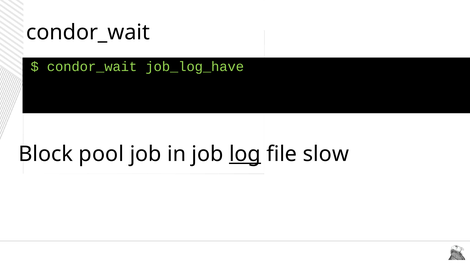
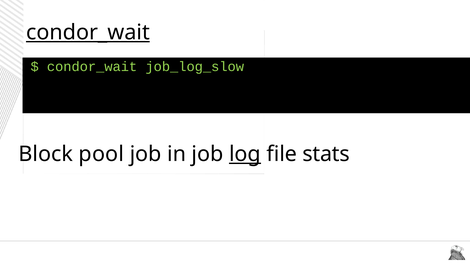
condor_wait underline: none -> present (88, 32)
job_log_have: job_log_have -> job_log_slow (195, 67)
slow: slow -> stats (326, 154)
